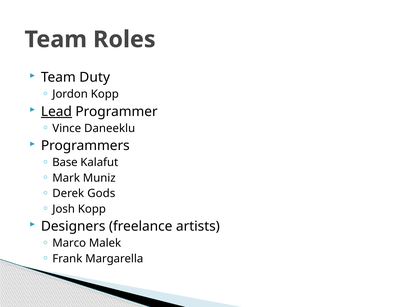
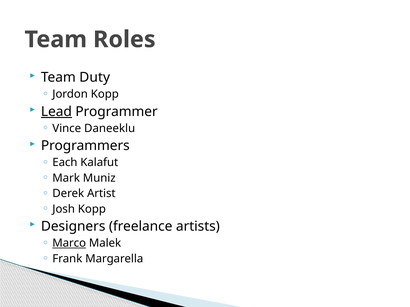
Base: Base -> Each (65, 163)
Gods: Gods -> Artist (101, 194)
Marco underline: none -> present (69, 244)
